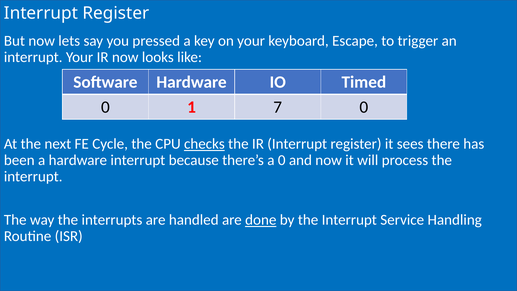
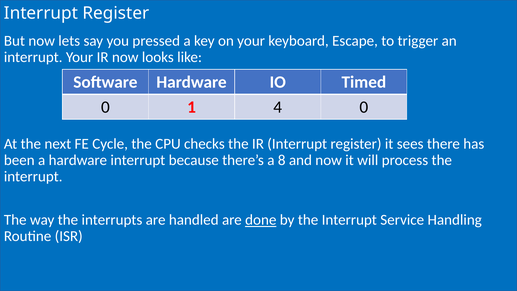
7: 7 -> 4 (278, 107)
checks underline: present -> none (204, 144)
a 0: 0 -> 8 (282, 160)
